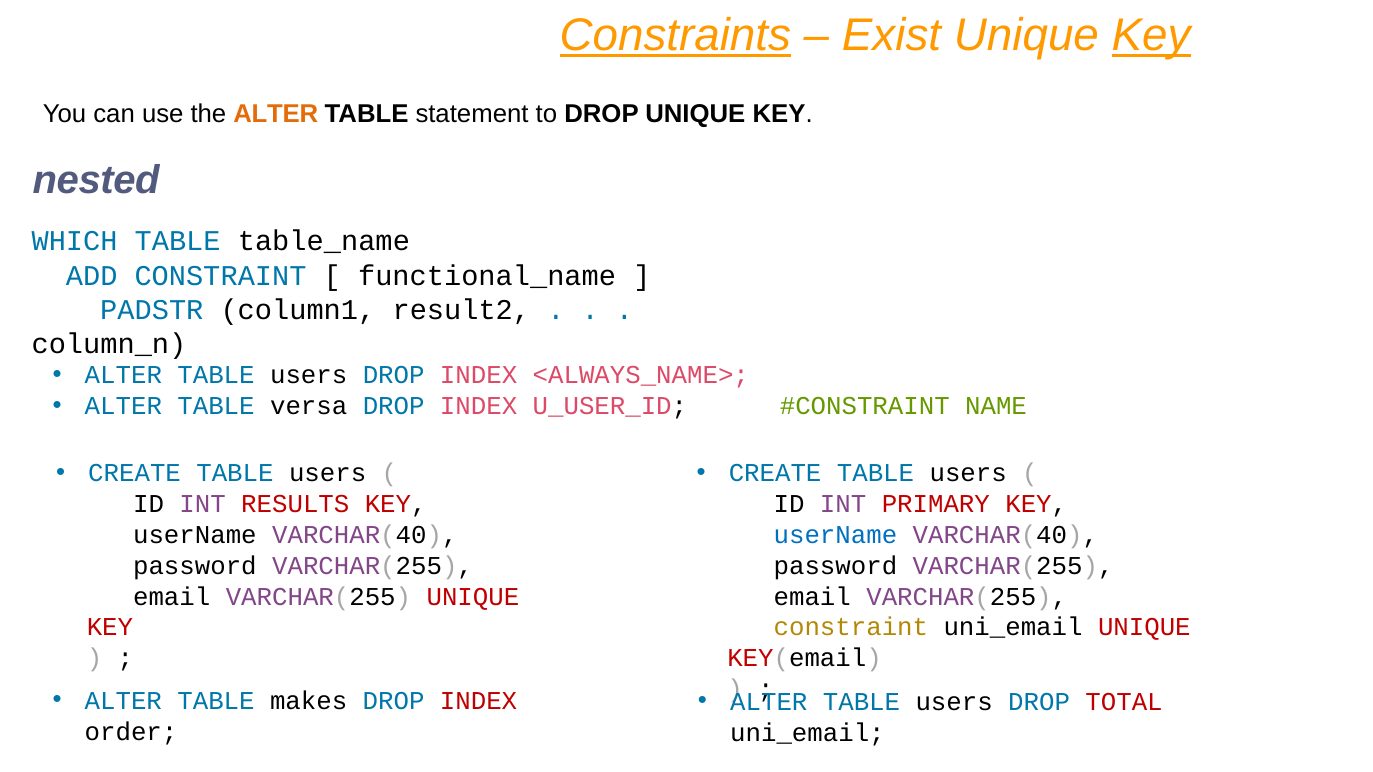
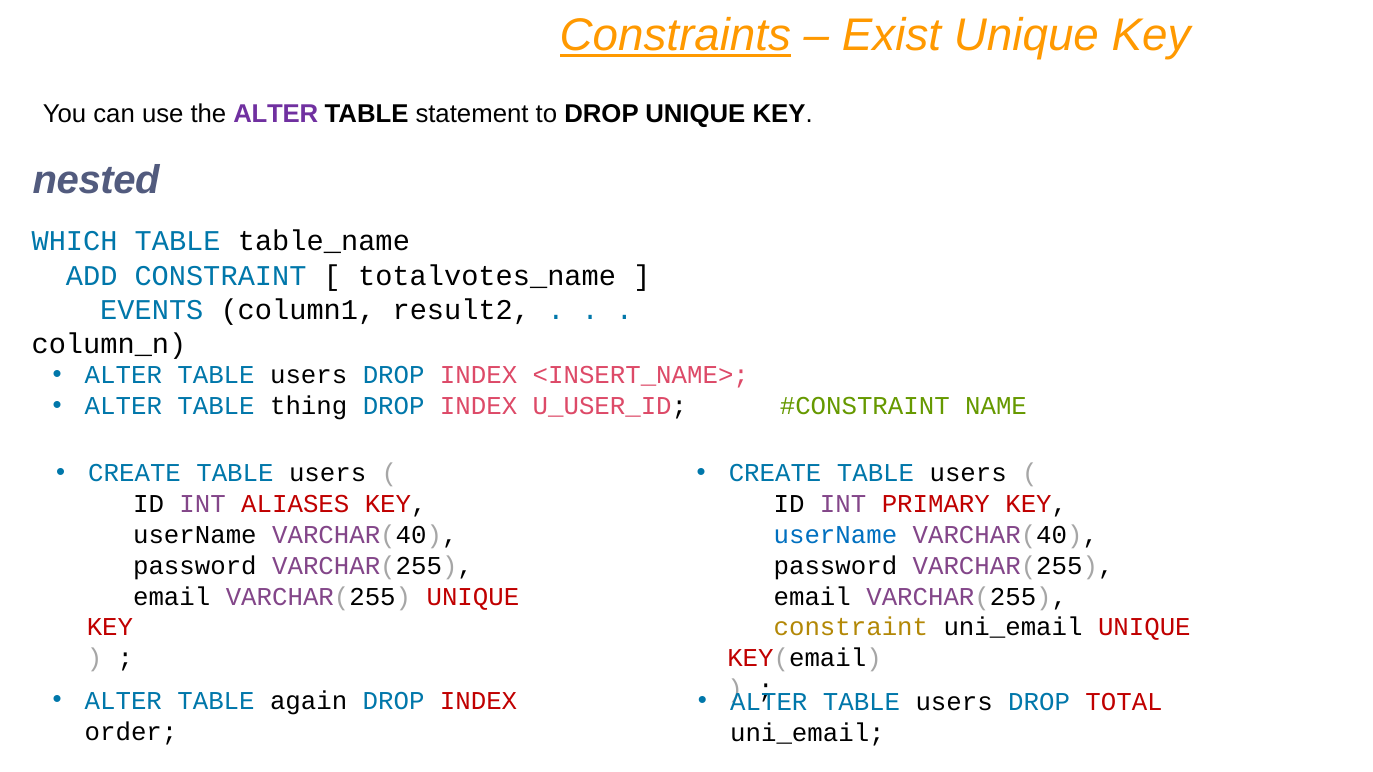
Key underline: present -> none (1151, 36)
ALTER colour: orange -> purple (276, 114)
functional_name: functional_name -> totalvotes_name (487, 276)
PADSTR: PADSTR -> EVENTS (152, 310)
<ALWAYS_NAME>: <ALWAYS_NAME> -> <INSERT_NAME> (641, 375)
versa: versa -> thing (309, 406)
RESULTS: RESULTS -> ALIASES (295, 504)
makes: makes -> again (309, 701)
